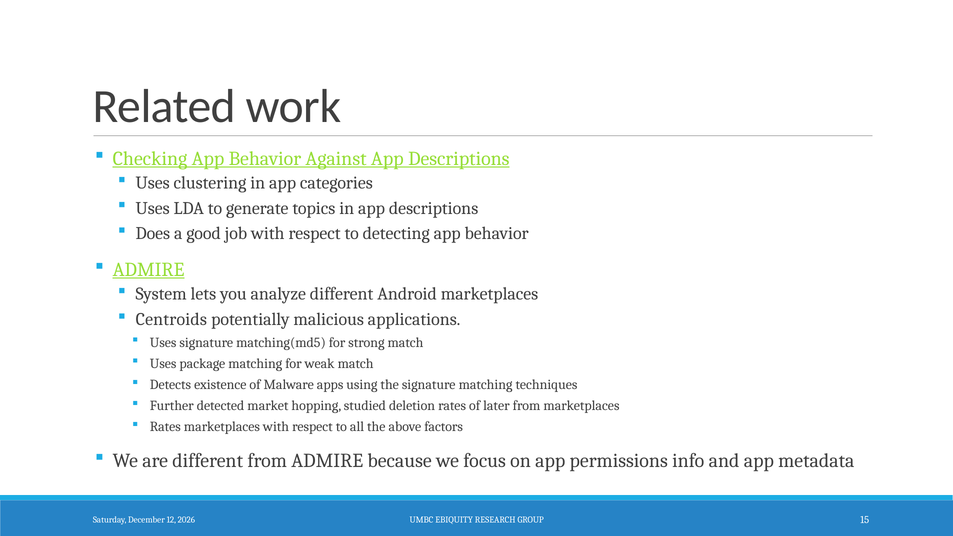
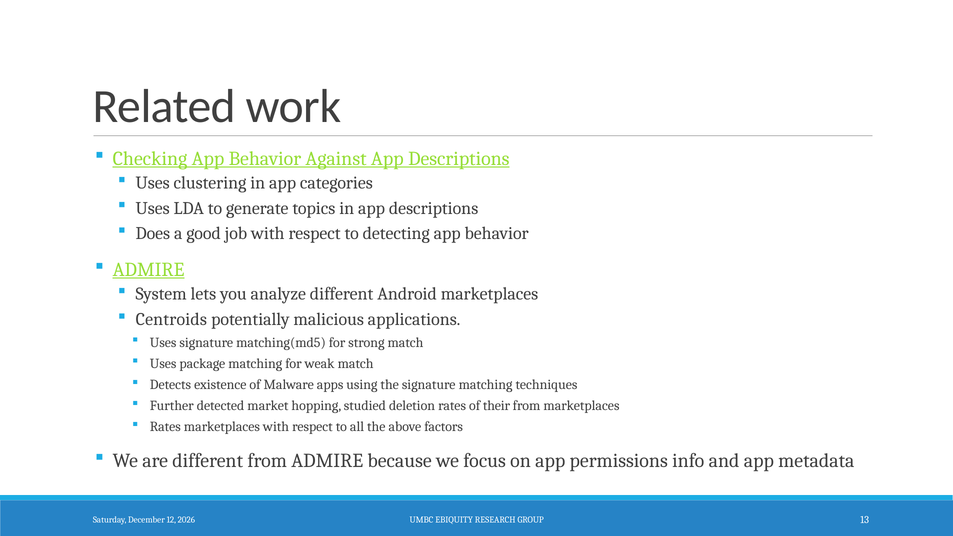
later: later -> their (496, 406)
15: 15 -> 13 (865, 520)
